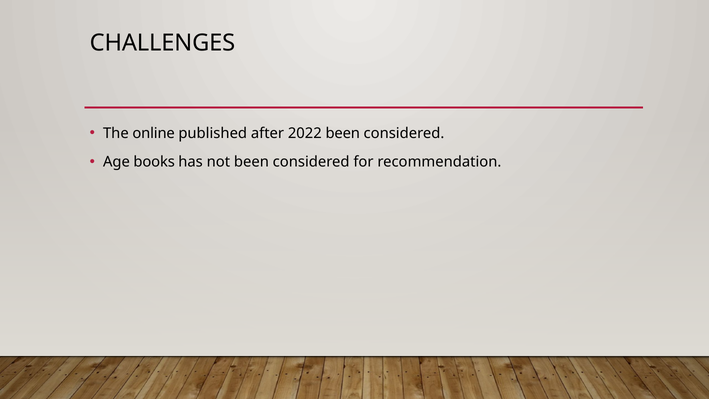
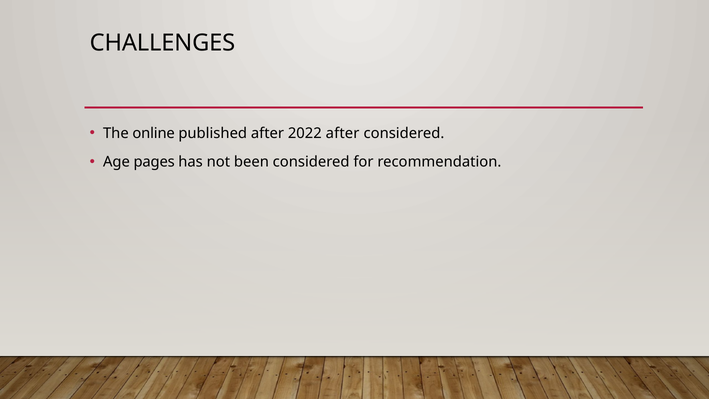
2022 been: been -> after (343, 133)
books: books -> pages (154, 162)
